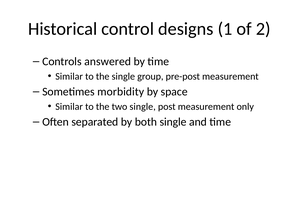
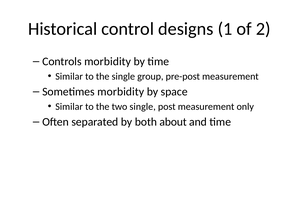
Controls answered: answered -> morbidity (108, 62)
both single: single -> about (173, 122)
